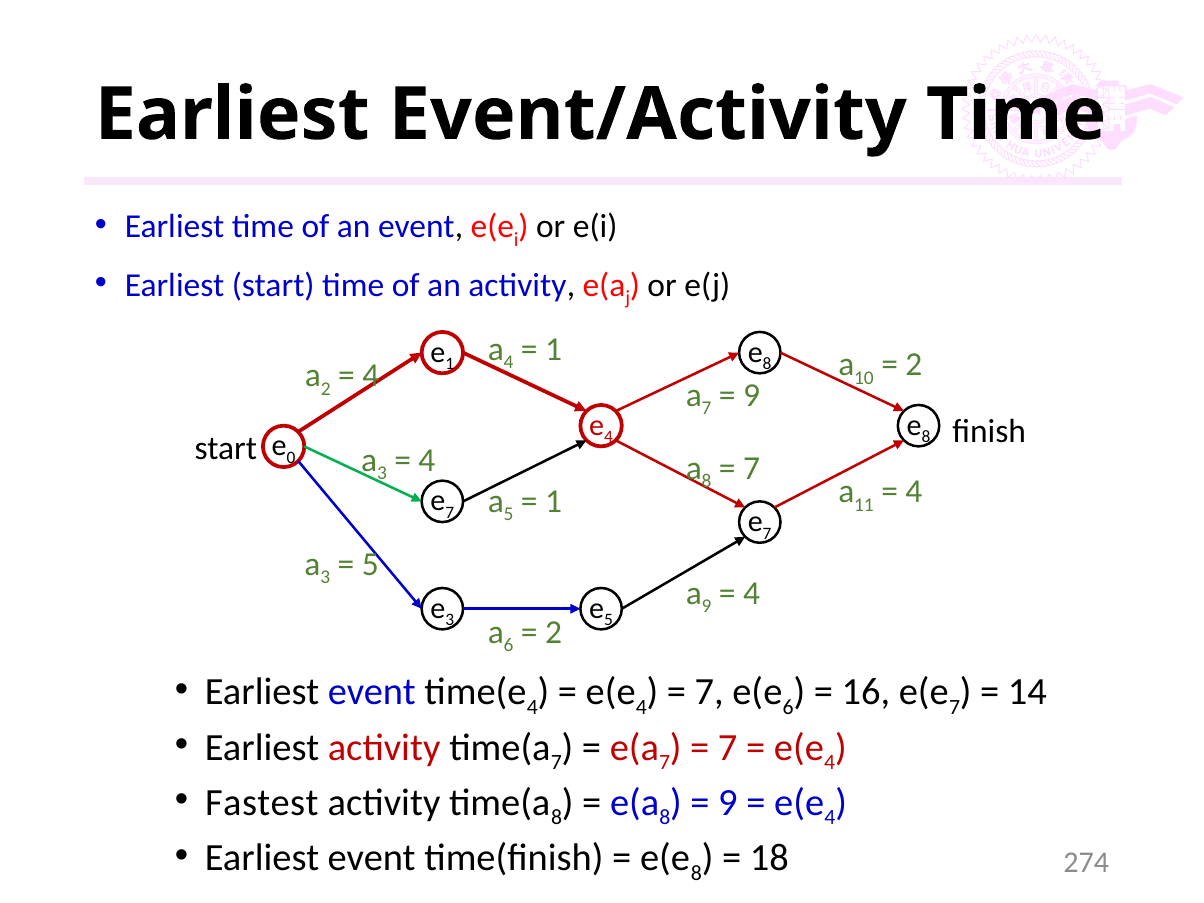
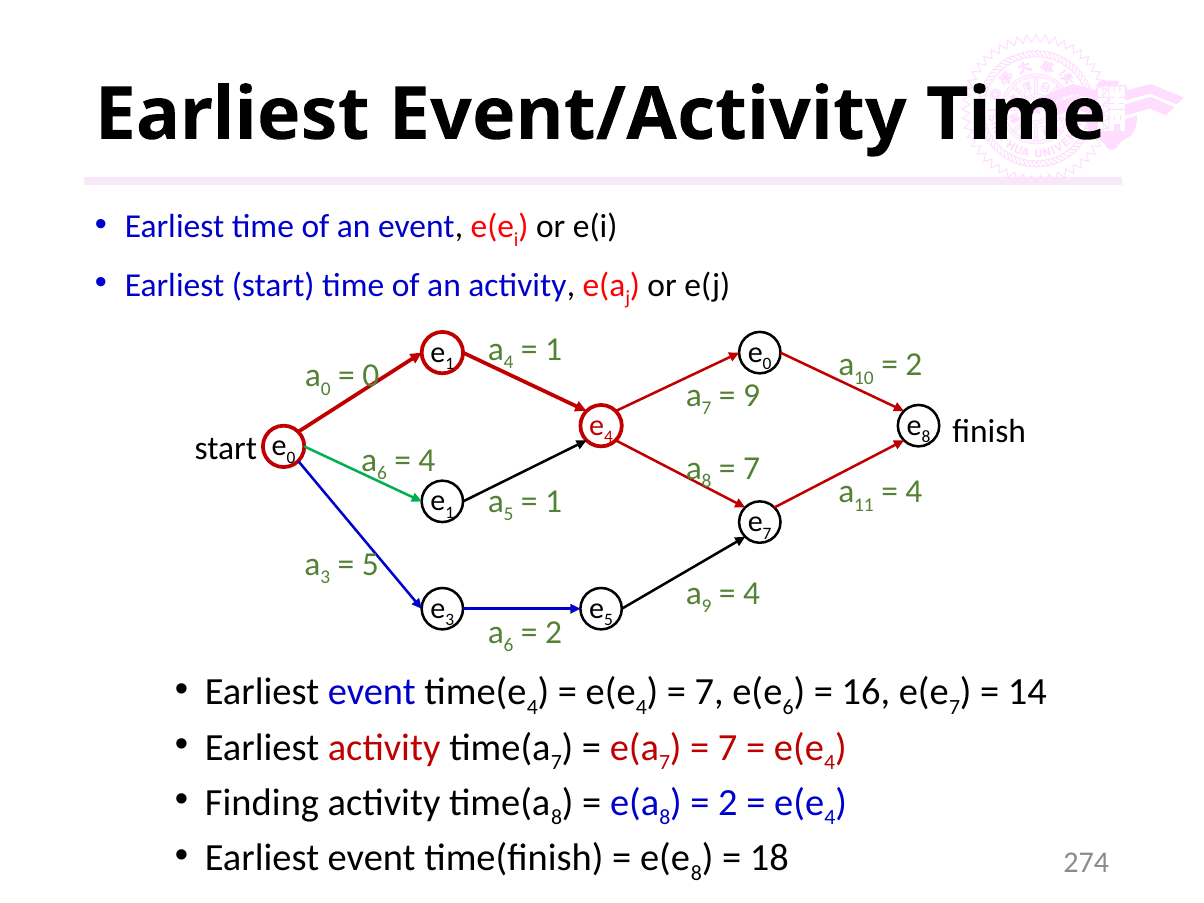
8: 8 -> 0 (767, 364)
2: 2 -> 0 (326, 389)
4: 4 -> 0 (371, 376)
3: 3 -> 6 (382, 473)
7: 7 -> 1 (450, 513)
Fastest: Fastest -> Finding (262, 803)
9: 9 -> 2 (728, 803)
